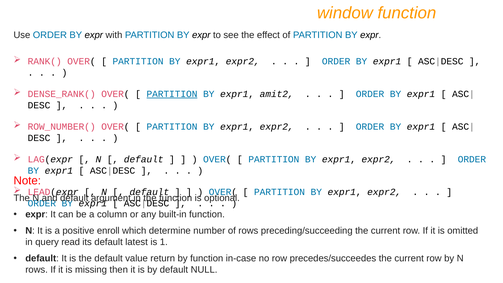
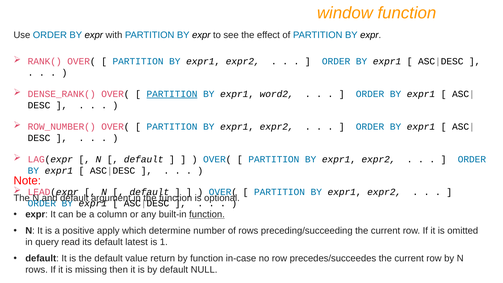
amit2: amit2 -> word2 (277, 94)
function underline: none -> present (207, 214)
enroll: enroll -> apply (108, 231)
